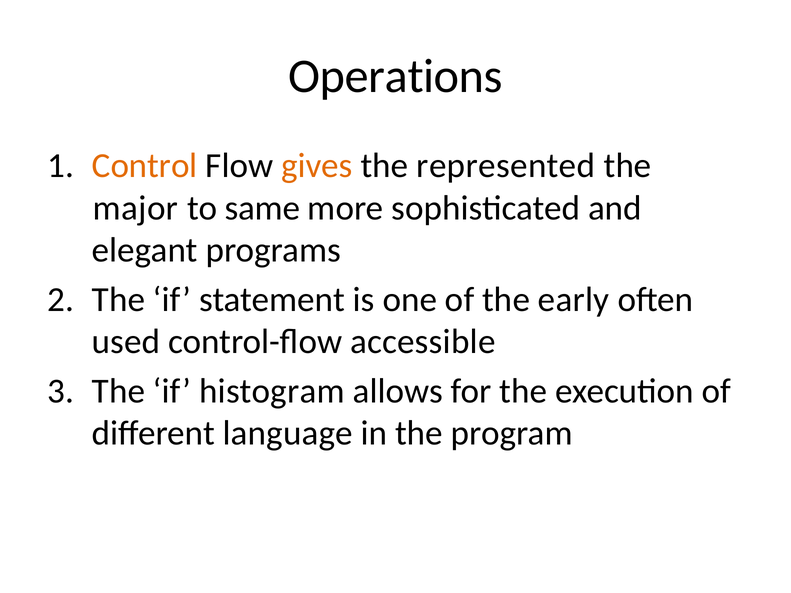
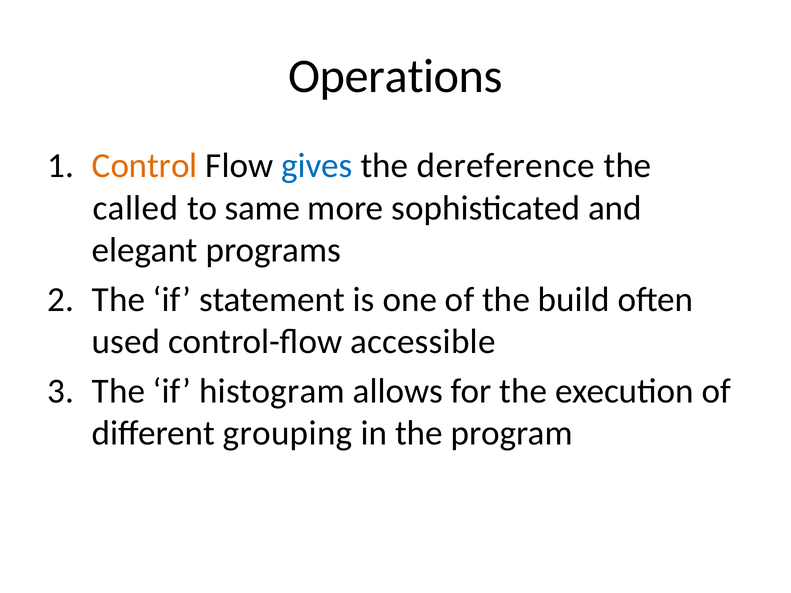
gives colour: orange -> blue (317, 166)
represented: represented -> dereference (506, 166)
major: major -> called (135, 208)
early: early -> build (574, 300)
language: language -> grouping (288, 433)
